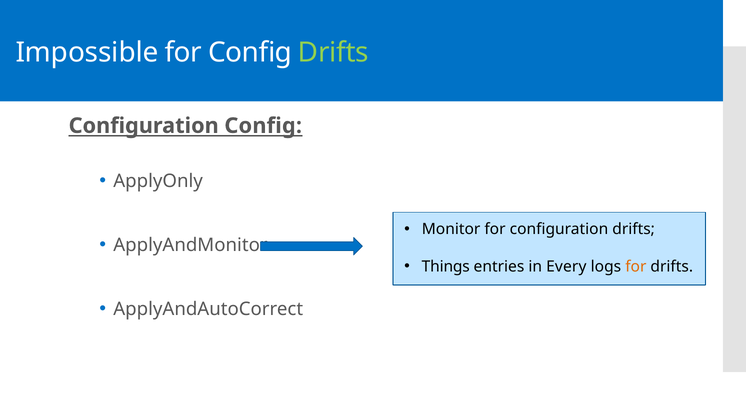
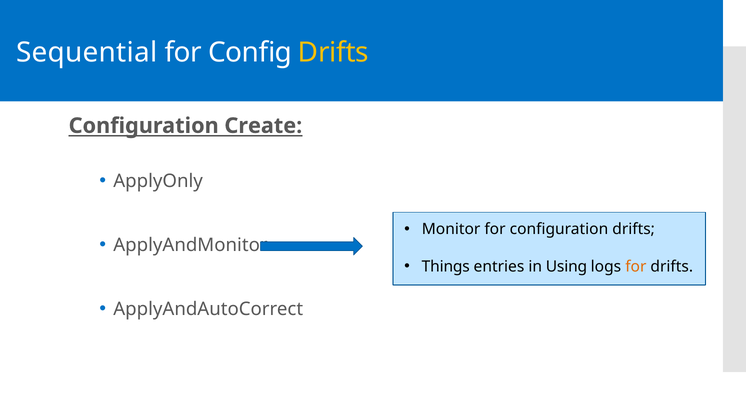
Impossible: Impossible -> Sequential (87, 53)
Drifts colour: light green -> yellow (333, 53)
Configuration Config: Config -> Create (263, 126)
Every: Every -> Using (566, 267)
